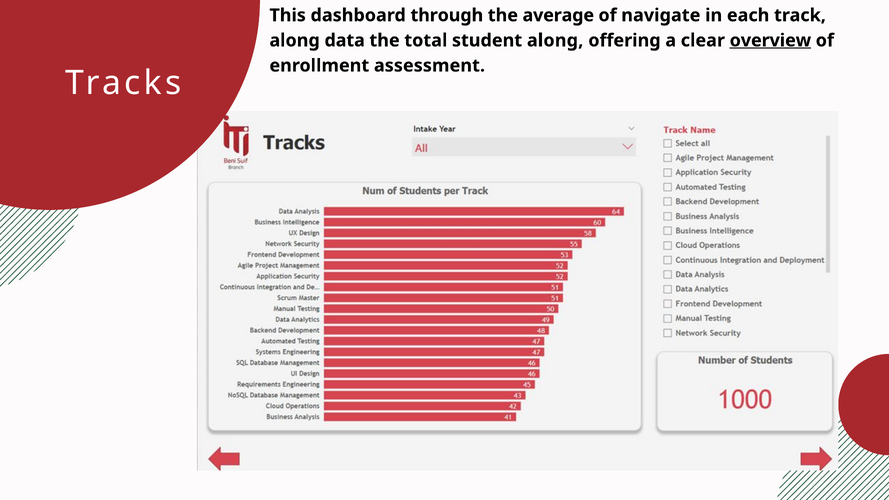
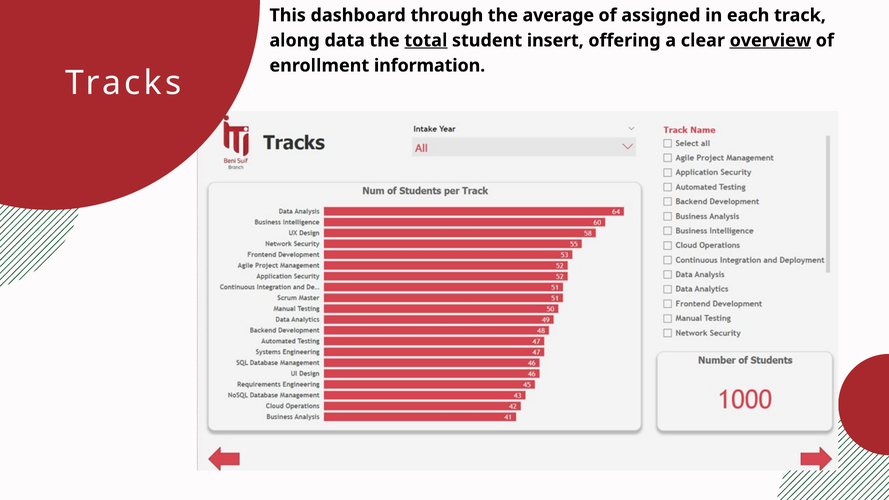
navigate: navigate -> assigned (661, 15)
total underline: none -> present (426, 40)
student along: along -> insert (555, 40)
assessment: assessment -> information (430, 66)
